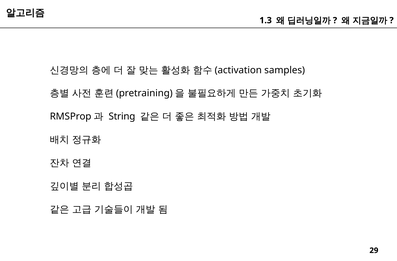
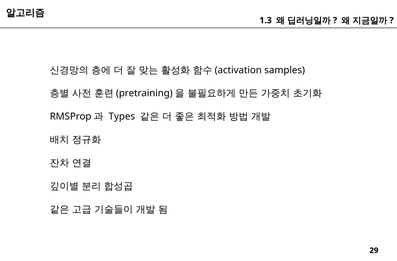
String: String -> Types (122, 116)
